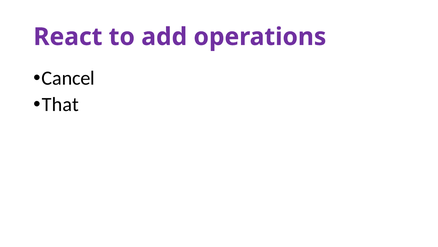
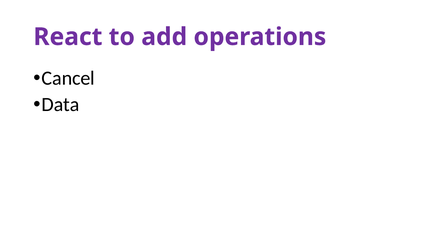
That: That -> Data (61, 104)
